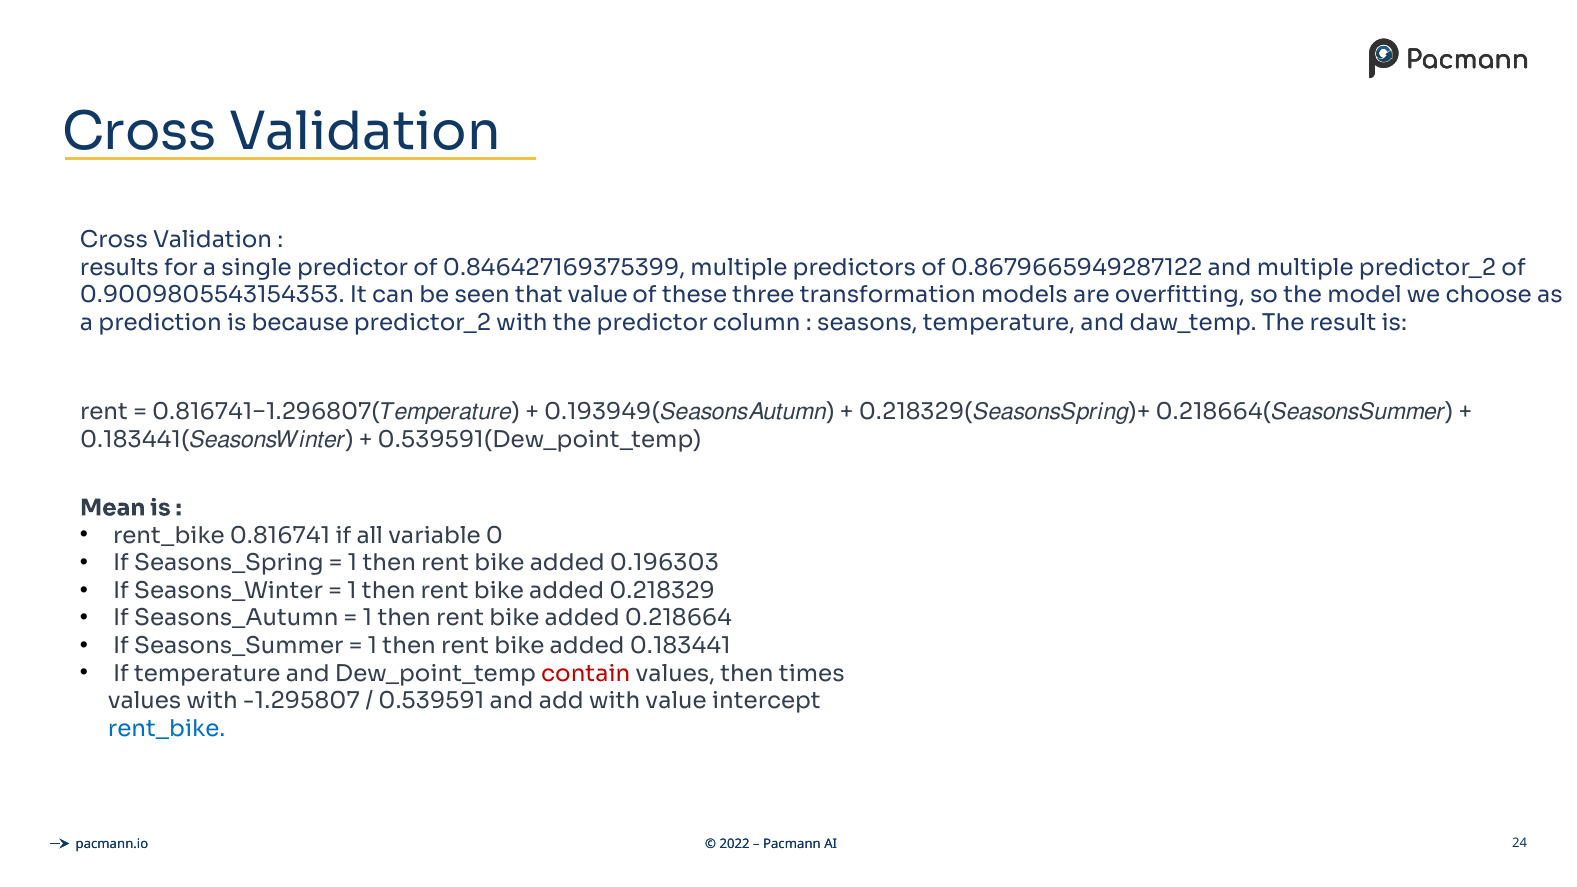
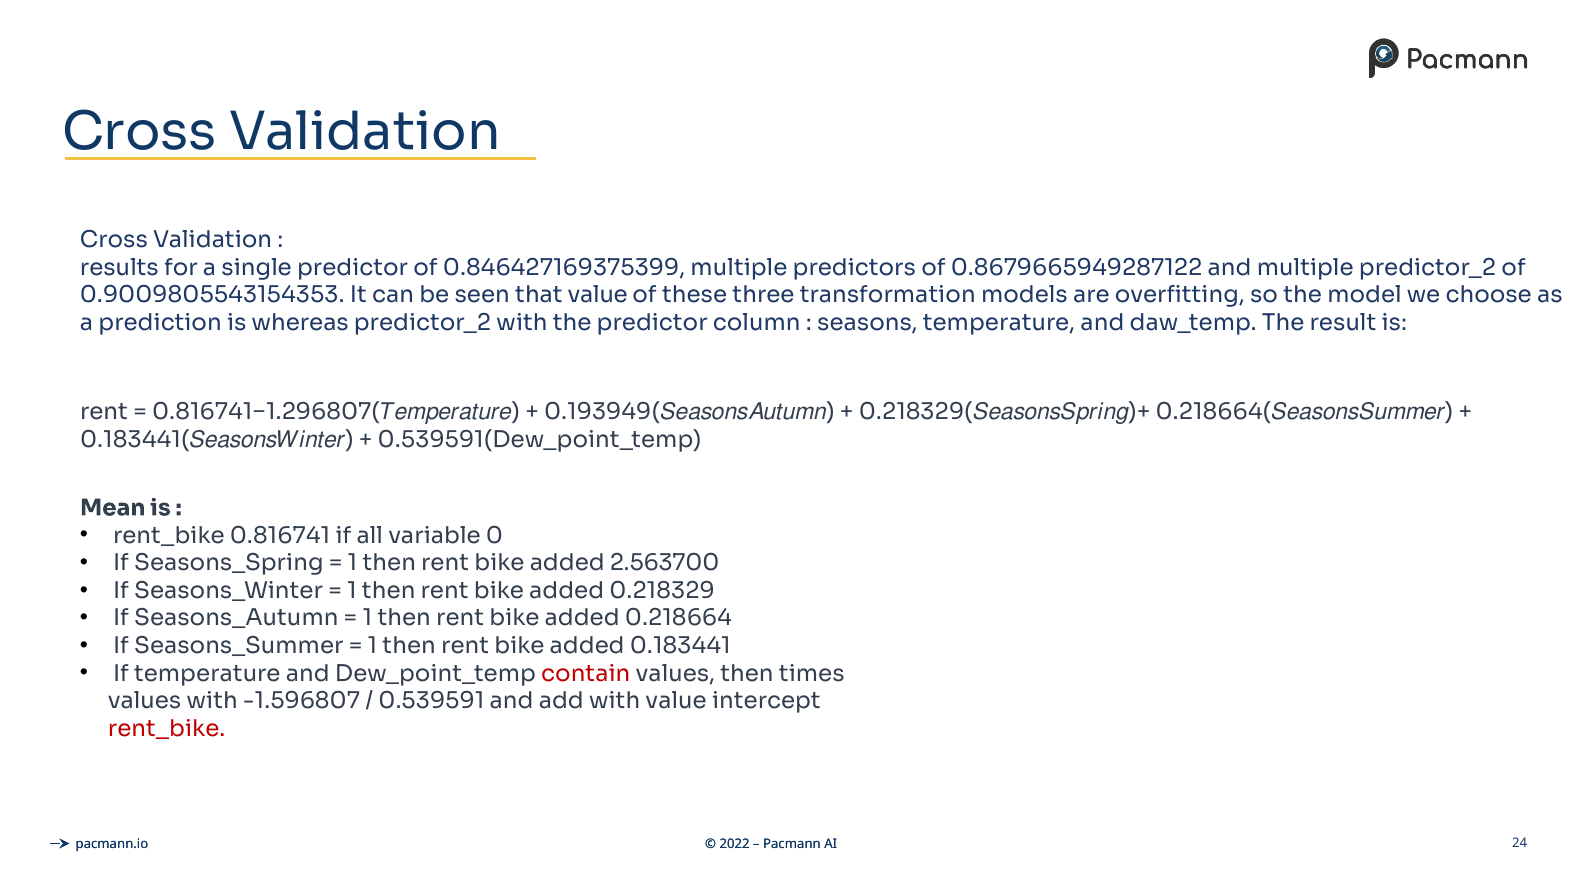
because: because -> whereas (300, 323)
0.196303: 0.196303 -> 2.563700 (665, 563)
-1.295807: -1.295807 -> -1.596807 (301, 701)
rent_bike colour: blue -> red (167, 729)
